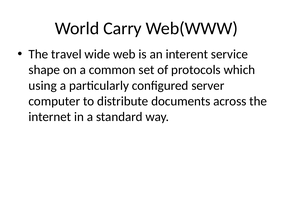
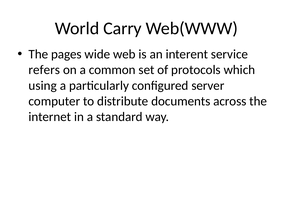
travel: travel -> pages (66, 54)
shape: shape -> refers (44, 70)
